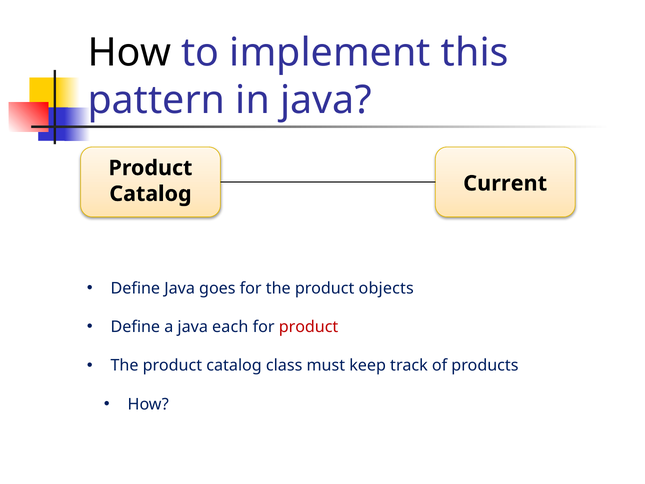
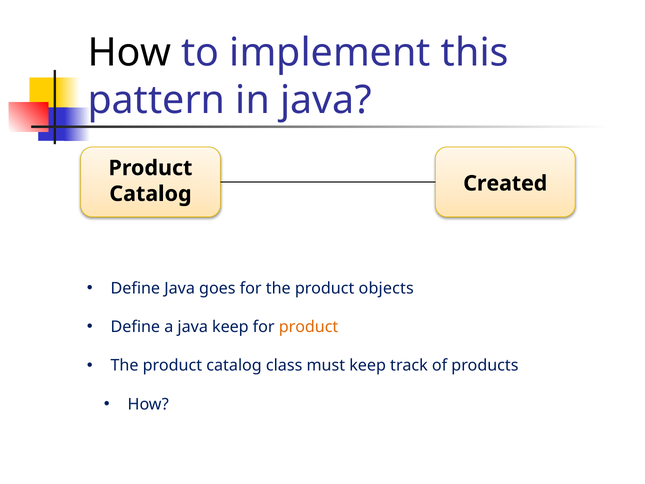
Current: Current -> Created (505, 183)
java each: each -> keep (230, 327)
product colour: red -> orange (309, 327)
